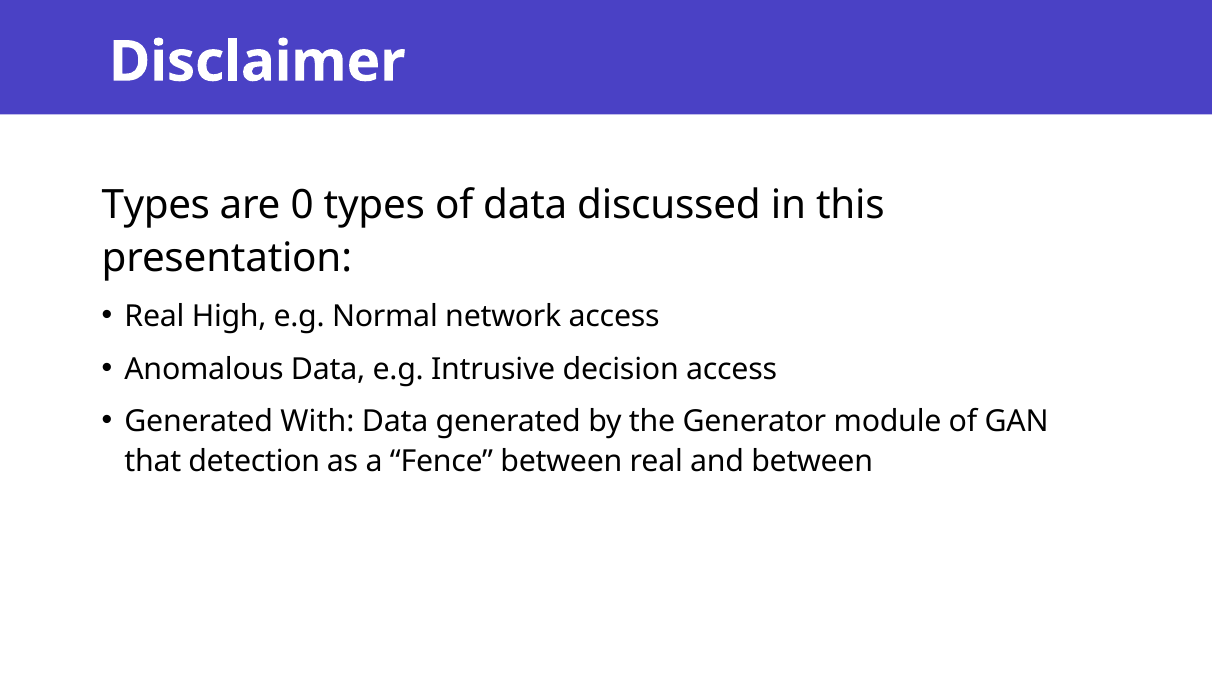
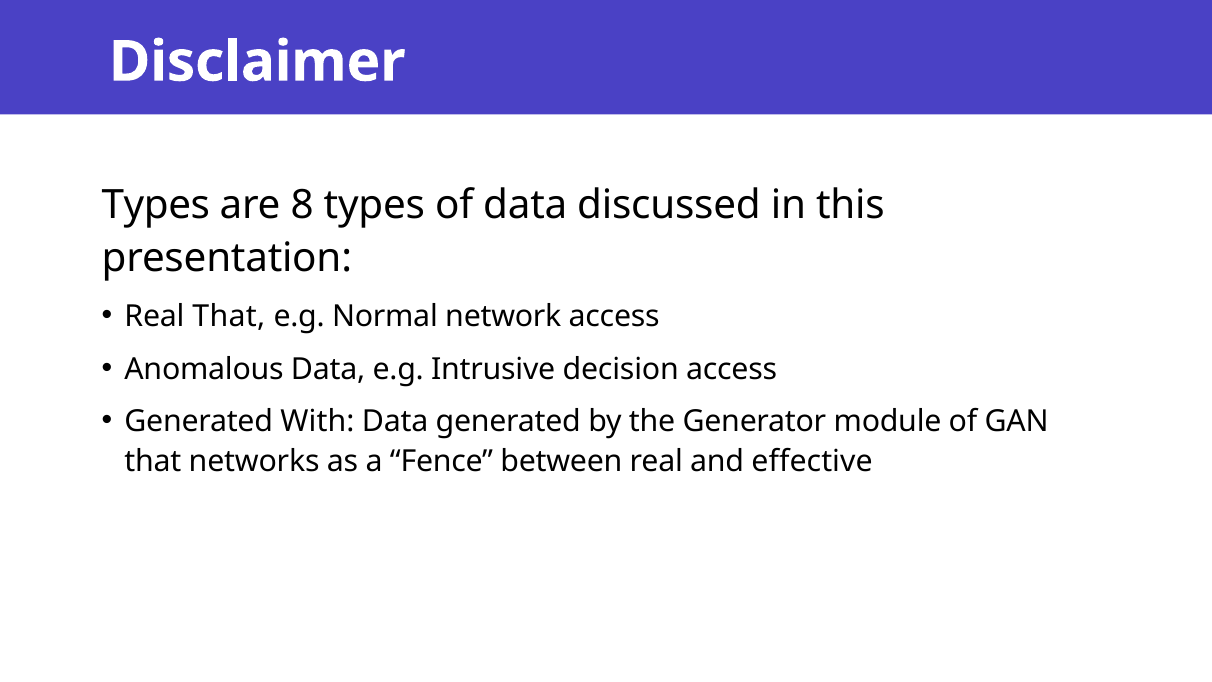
0: 0 -> 8 (302, 205)
Real High: High -> That (229, 316)
detection: detection -> networks (254, 461)
and between: between -> effective (812, 461)
